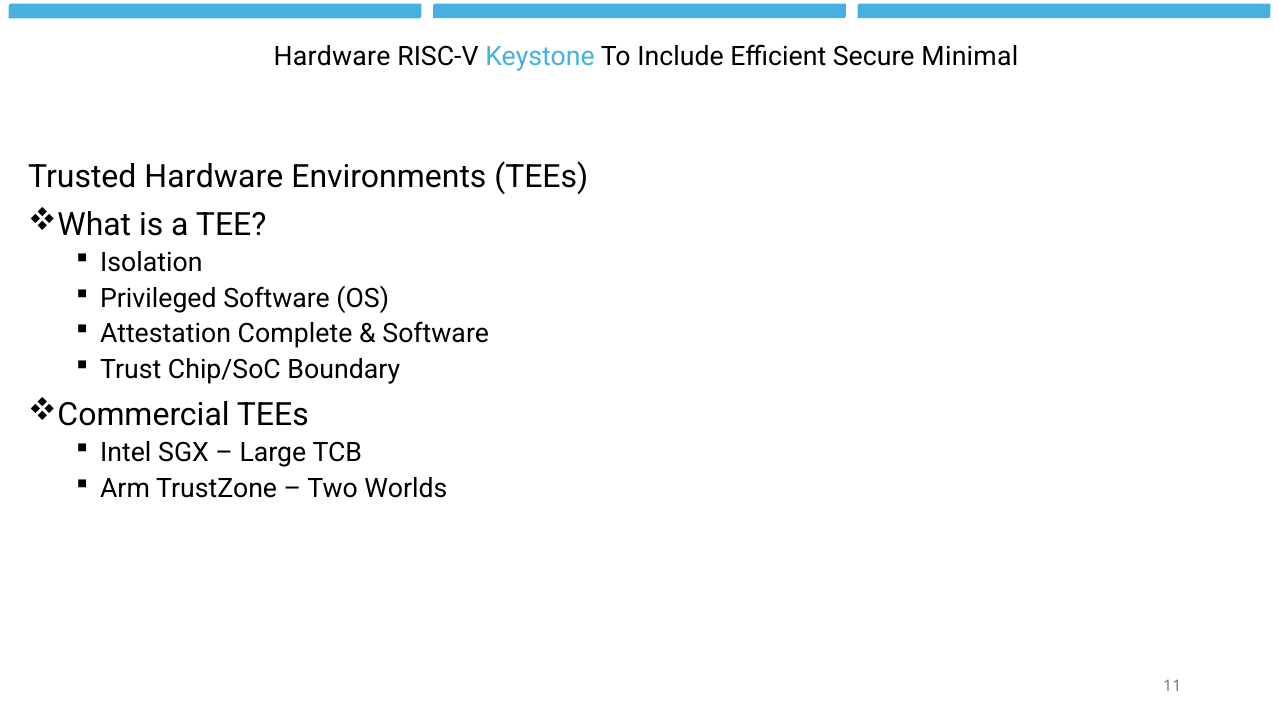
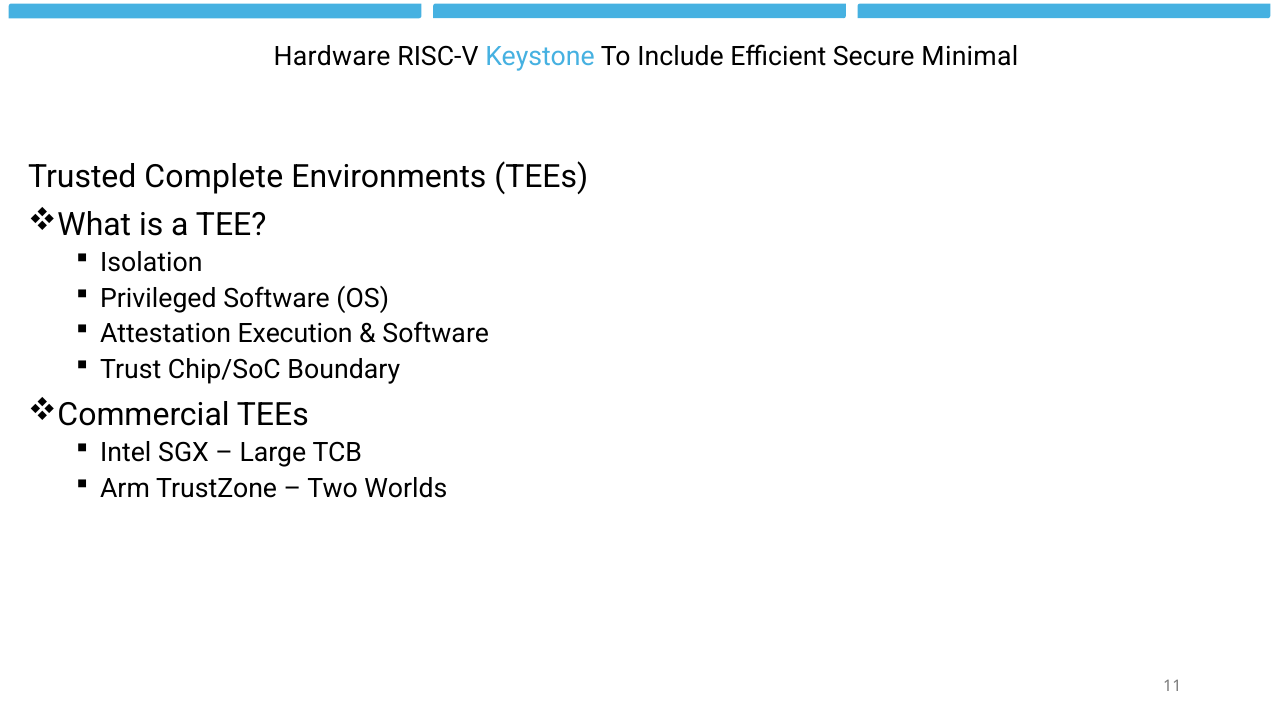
Trusted Hardware: Hardware -> Complete (214, 177)
Complete: Complete -> Execution (295, 334)
